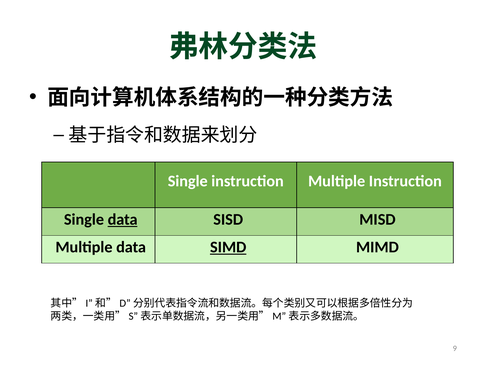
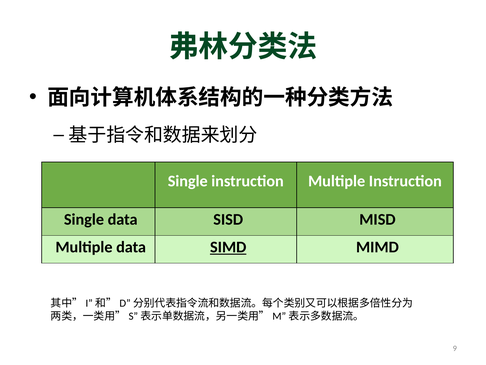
data underline: present -> none (123, 219)
